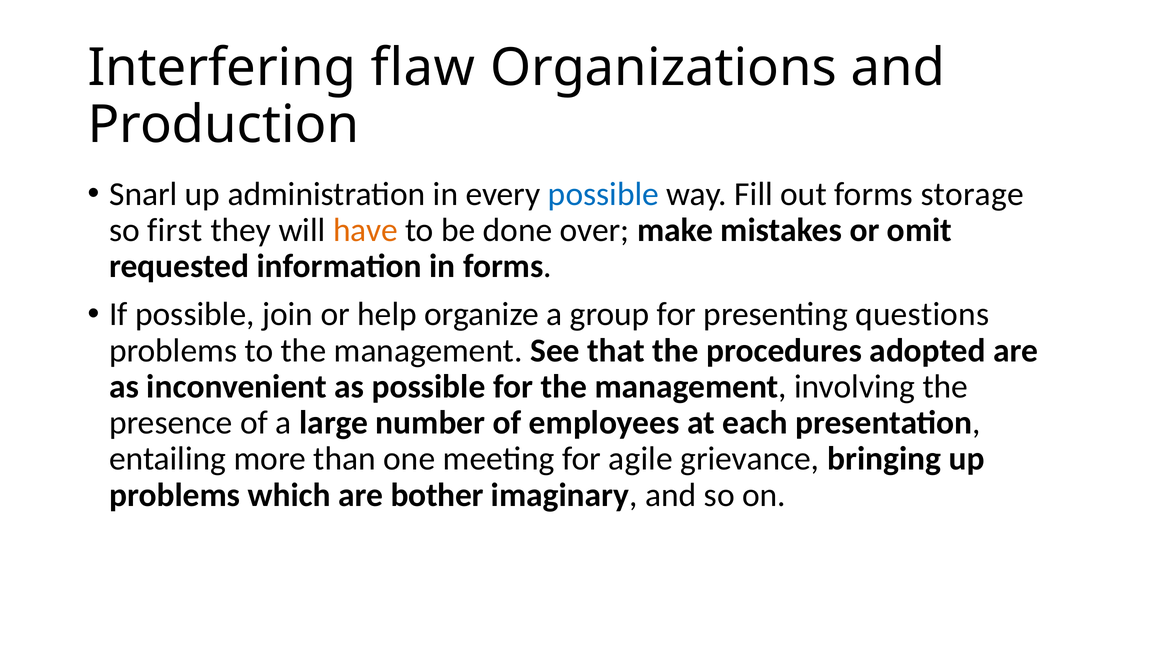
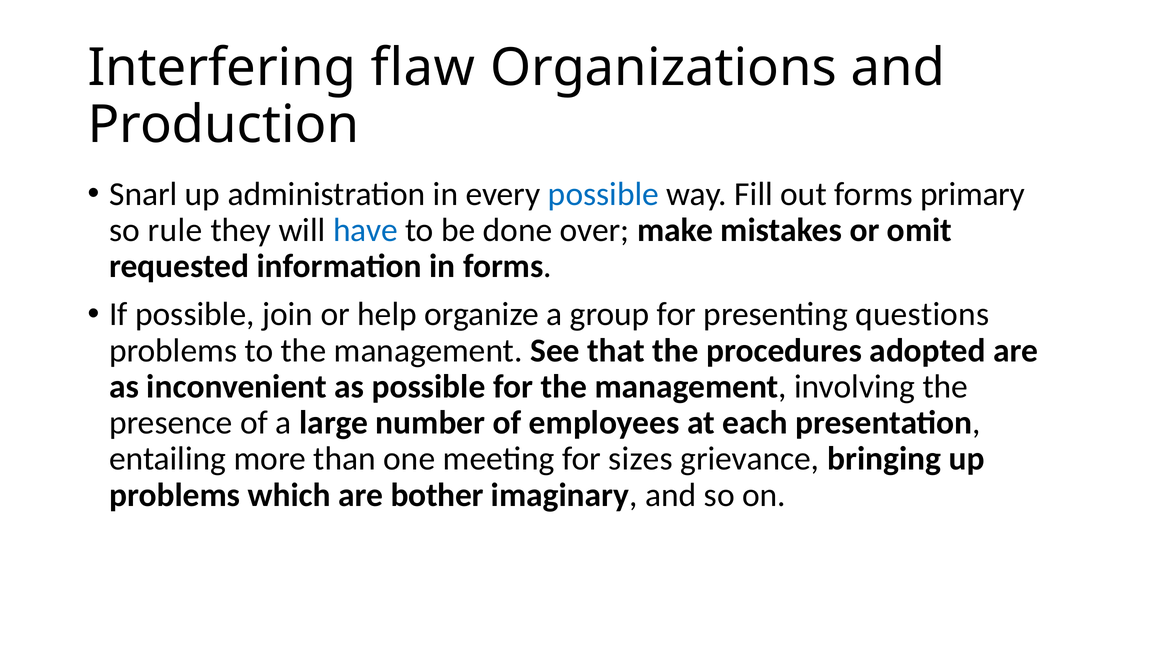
storage: storage -> primary (972, 194)
first: first -> rule (175, 230)
have colour: orange -> blue (365, 230)
agile: agile -> sizes (641, 459)
